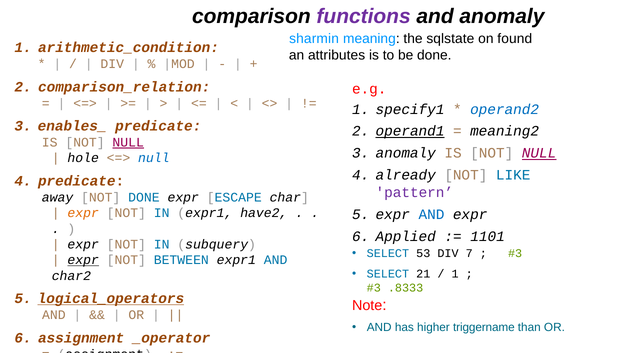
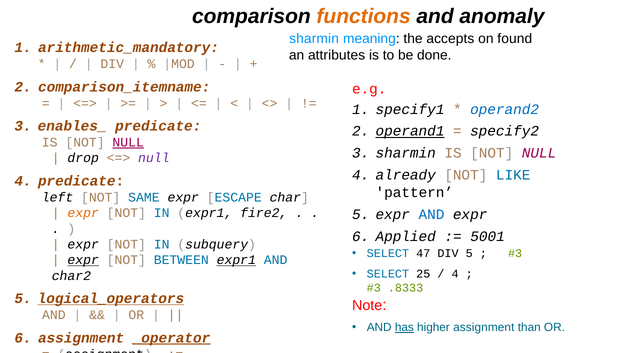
functions colour: purple -> orange (364, 16)
sqlstate: sqlstate -> accepts (450, 39)
arithmetic_condition: arithmetic_condition -> arithmetic_mandatory (128, 48)
comparison_relation: comparison_relation -> comparison_itemname (124, 87)
meaning2: meaning2 -> specify2 (505, 131)
3 anomaly: anomaly -> sharmin (406, 153)
NULL underline: present -> none (539, 153)
hole: hole -> drop (83, 158)
null colour: blue -> purple (154, 158)
pattern colour: purple -> black (414, 193)
away: away -> left (58, 197)
NOT DONE: DONE -> SAME (144, 197)
have2: have2 -> fire2 (264, 213)
1101: 1101 -> 5001 (488, 237)
53: 53 -> 47 (423, 254)
DIV 7: 7 -> 5 (469, 254)
expr1 underline: none -> present (236, 260)
21: 21 -> 25 (423, 274)
1: 1 -> 4 (455, 274)
has underline: none -> present (404, 328)
higher triggername: triggername -> assignment (484, 328)
_operator underline: none -> present (172, 338)
